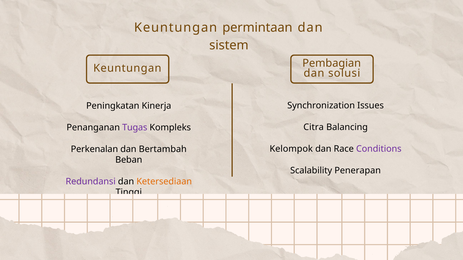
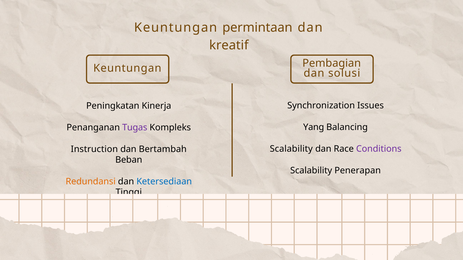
sistem: sistem -> kreatif (229, 46)
Citra: Citra -> Yang (314, 127)
Kelompok: Kelompok -> Scalability (291, 149)
Perkenalan: Perkenalan -> Instruction (94, 149)
Redundansi colour: purple -> orange (91, 182)
Ketersediaan colour: orange -> blue (164, 182)
